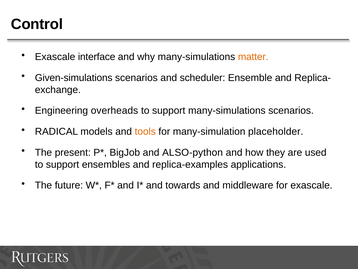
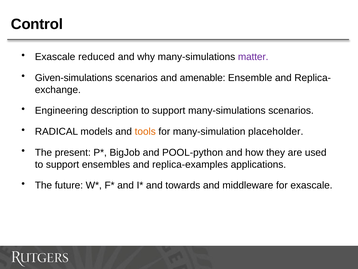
interface: interface -> reduced (97, 57)
matter colour: orange -> purple (253, 57)
scheduler: scheduler -> amenable (203, 78)
overheads: overheads -> description (115, 110)
ALSO-python: ALSO-python -> POOL-python (193, 152)
